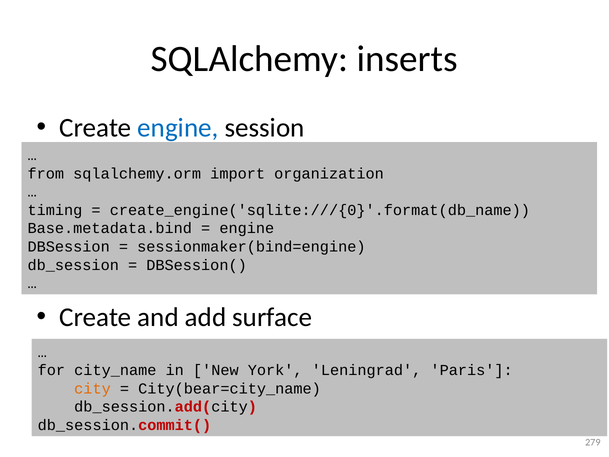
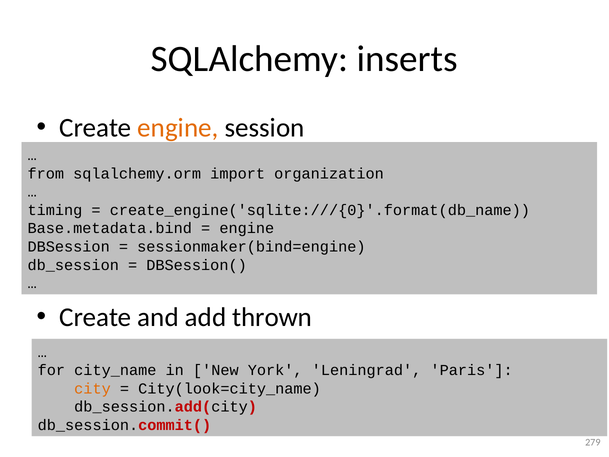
engine colour: blue -> orange (178, 128)
surface: surface -> thrown (272, 317)
City(bear=city_name: City(bear=city_name -> City(look=city_name (230, 388)
